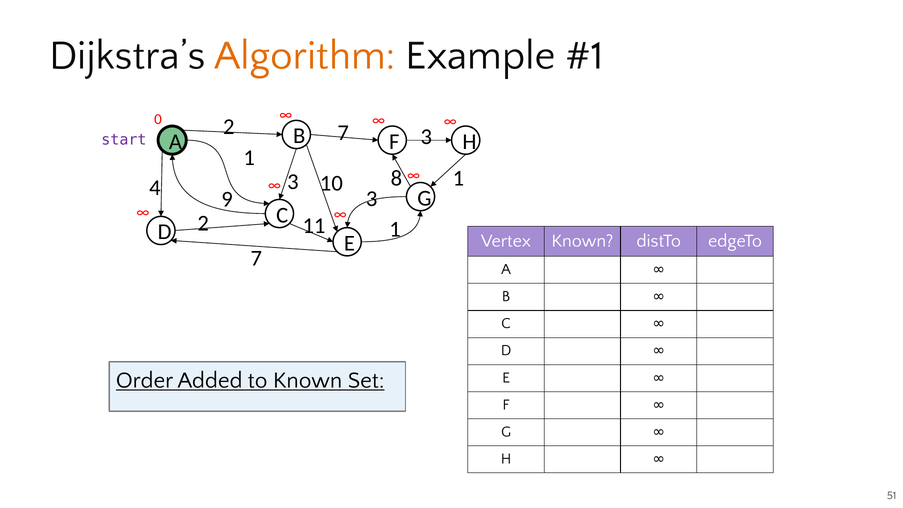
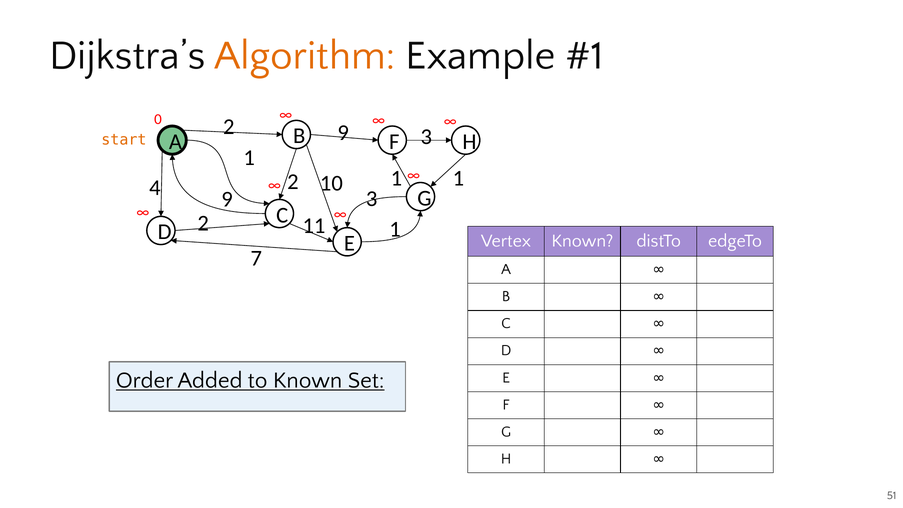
2 7: 7 -> 9 (343, 133)
start colour: purple -> orange (124, 140)
10 8: 8 -> 1 (396, 178)
4 3: 3 -> 2 (293, 182)
